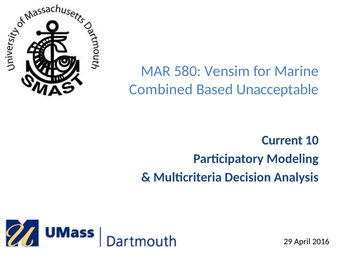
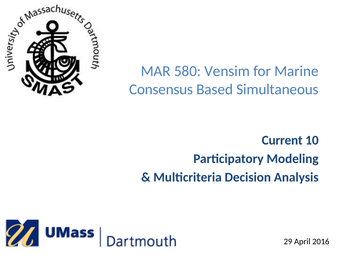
Combined: Combined -> Consensus (161, 89)
Unacceptable: Unacceptable -> Simultaneous (278, 89)
